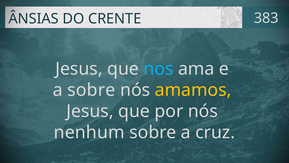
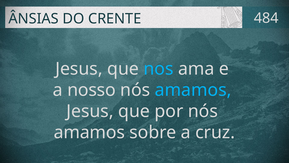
383: 383 -> 484 (266, 18)
a sobre: sobre -> nosso (91, 90)
amamos colour: yellow -> light blue (193, 90)
nenhum: nenhum -> amamos (89, 132)
